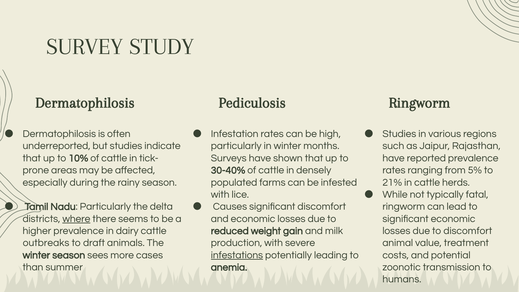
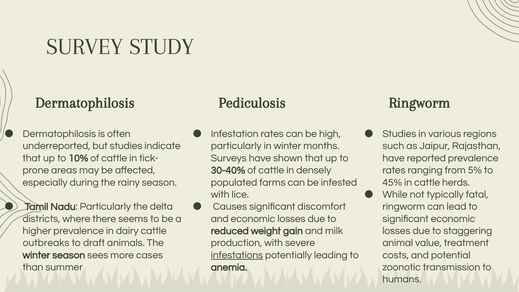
21%: 21% -> 45% (392, 182)
where underline: present -> none (76, 219)
to discomfort: discomfort -> staggering (468, 231)
